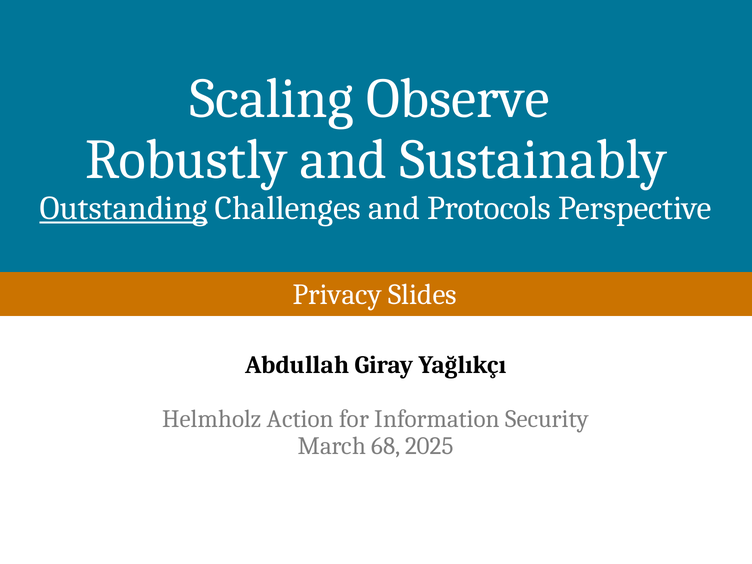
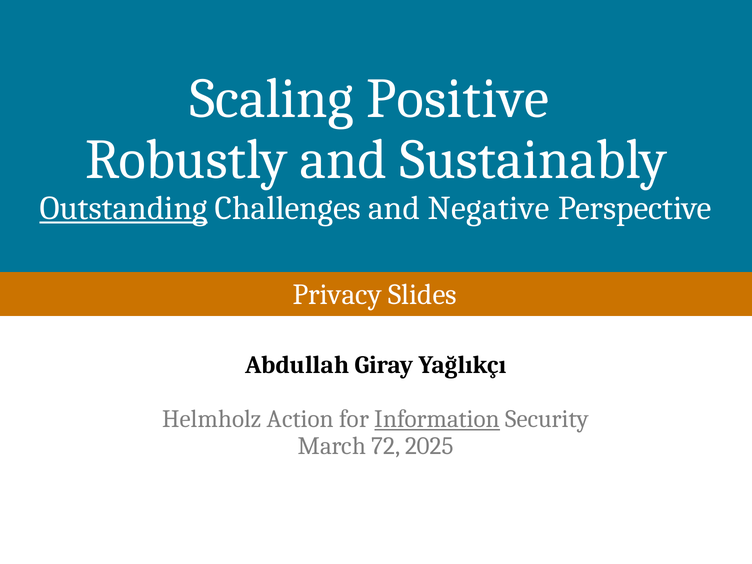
Observe: Observe -> Positive (458, 99)
Protocols: Protocols -> Negative (489, 208)
Information underline: none -> present (437, 419)
68: 68 -> 72 (386, 446)
